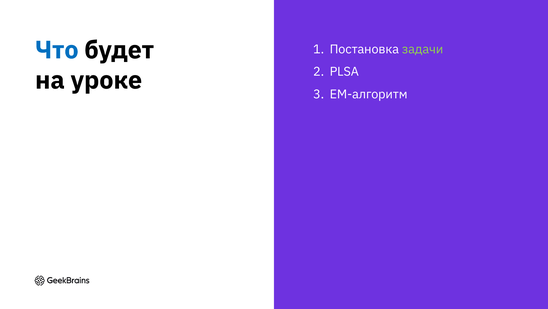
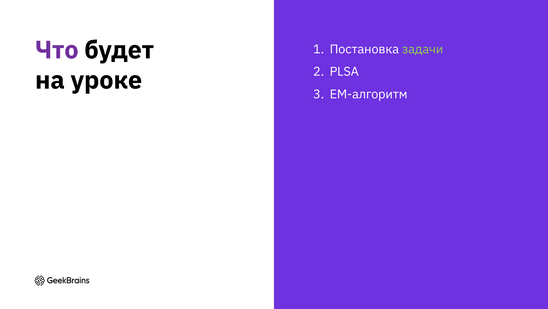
Что colour: blue -> purple (57, 50)
